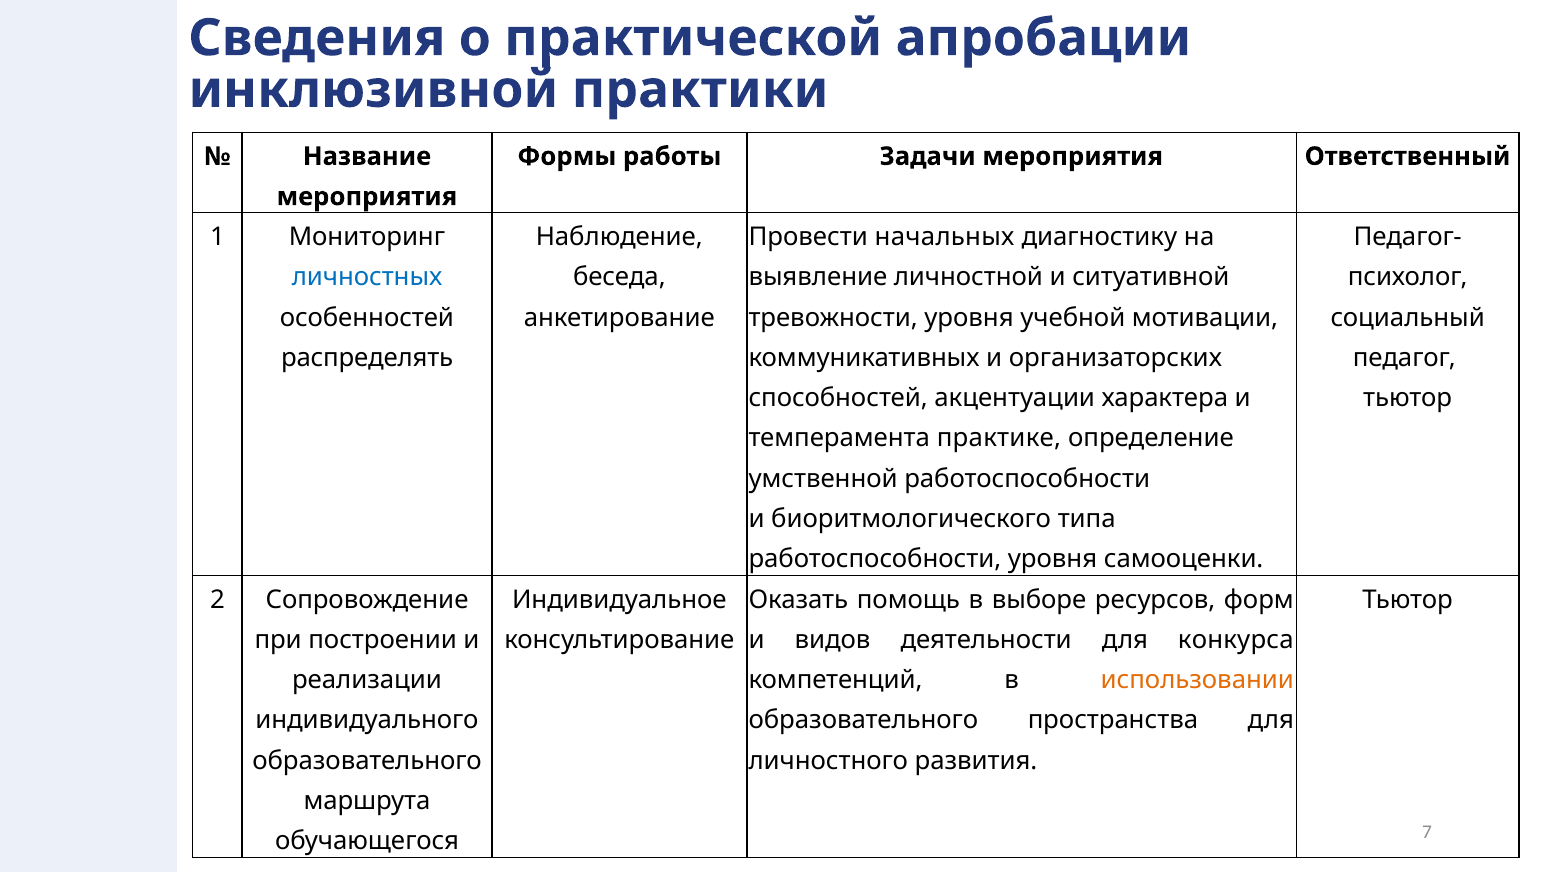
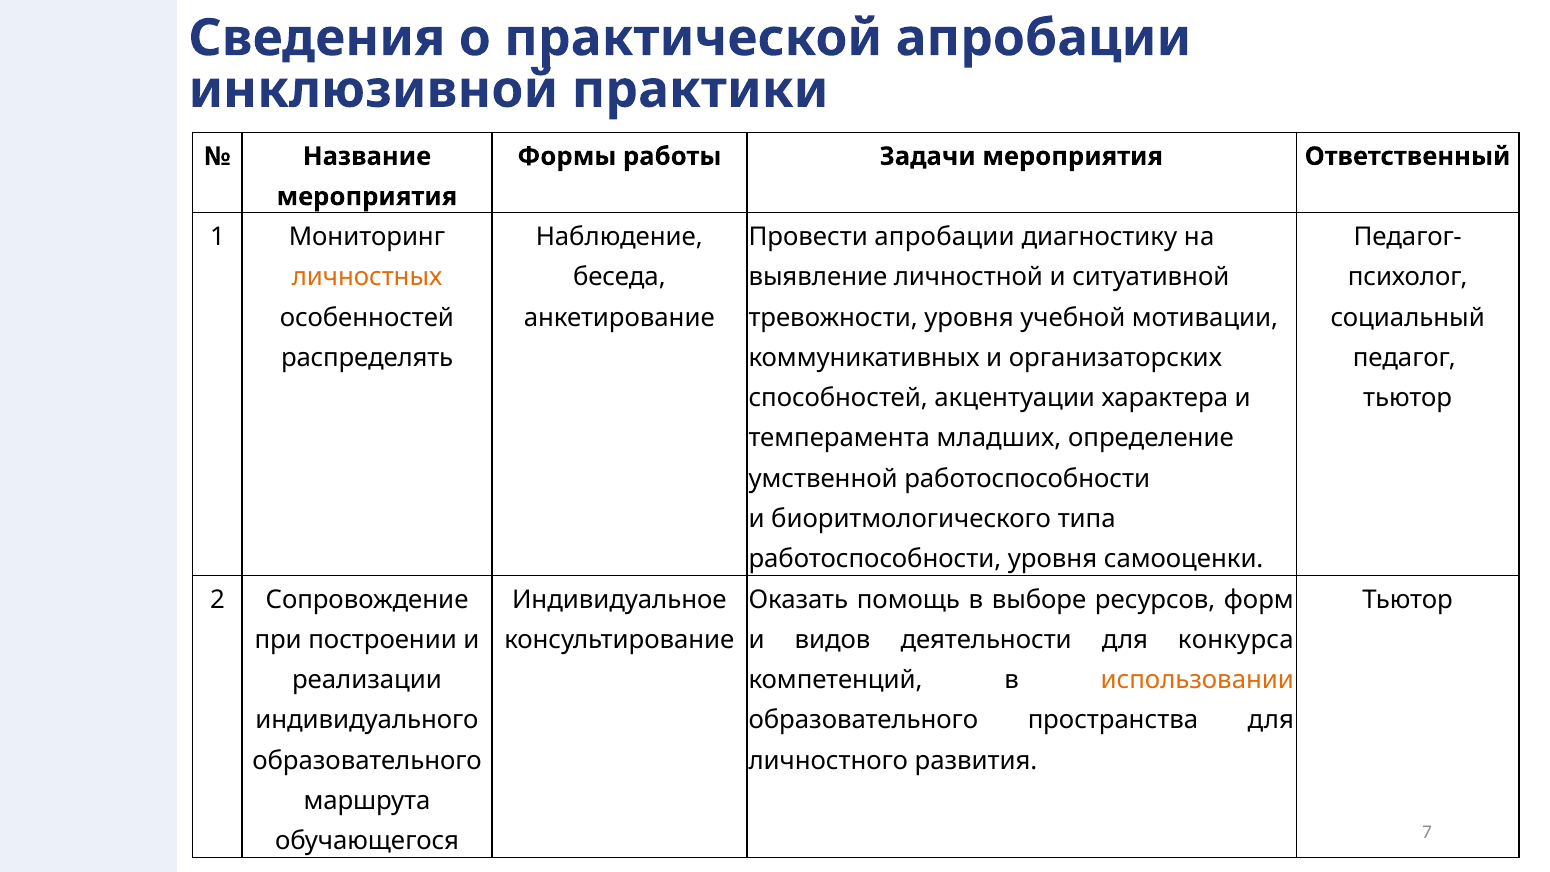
Провести начальных: начальных -> апробации (945, 237)
личностных colour: blue -> orange (367, 277)
практике: практике -> младших (999, 438)
